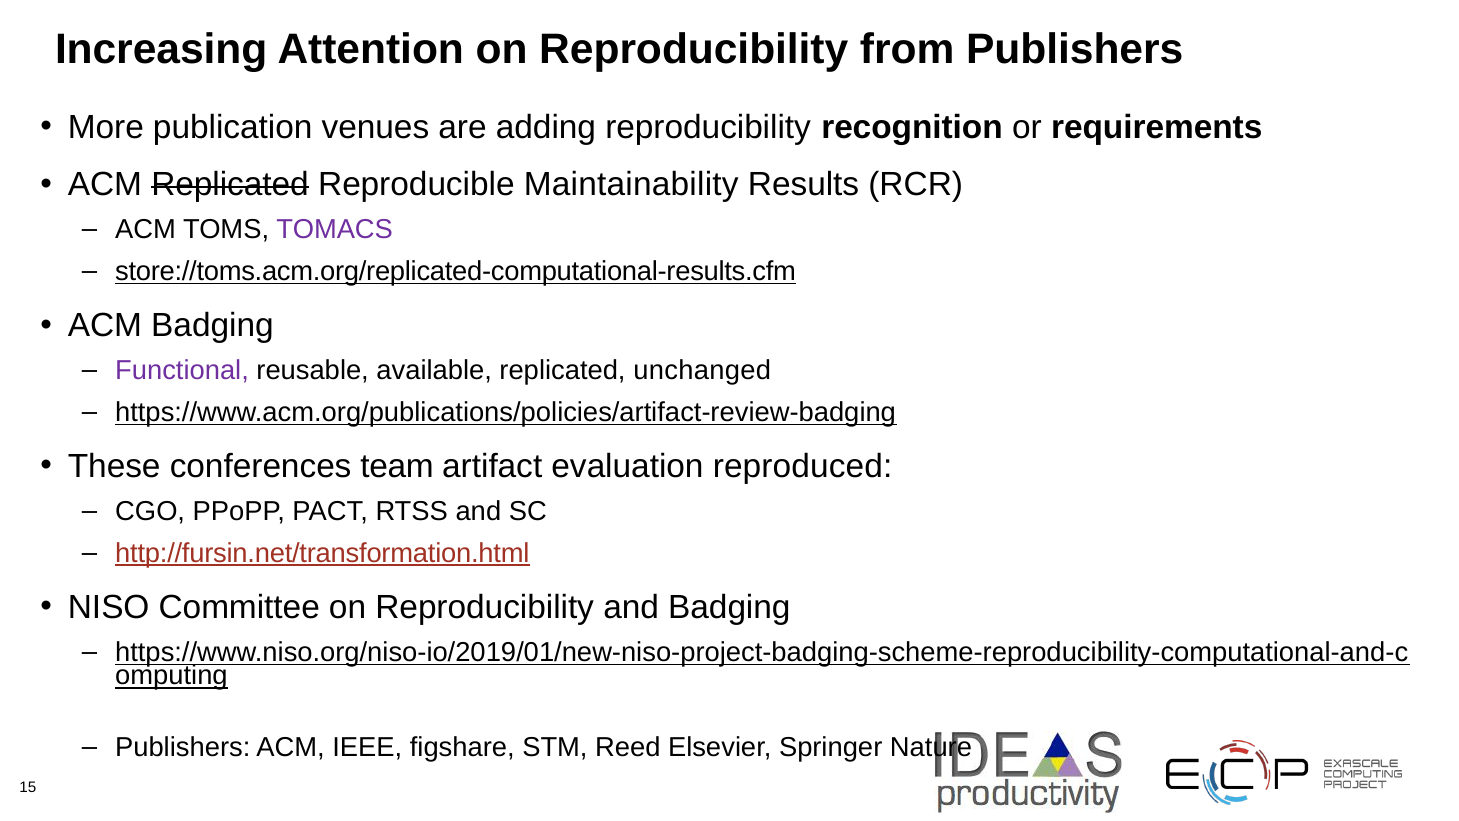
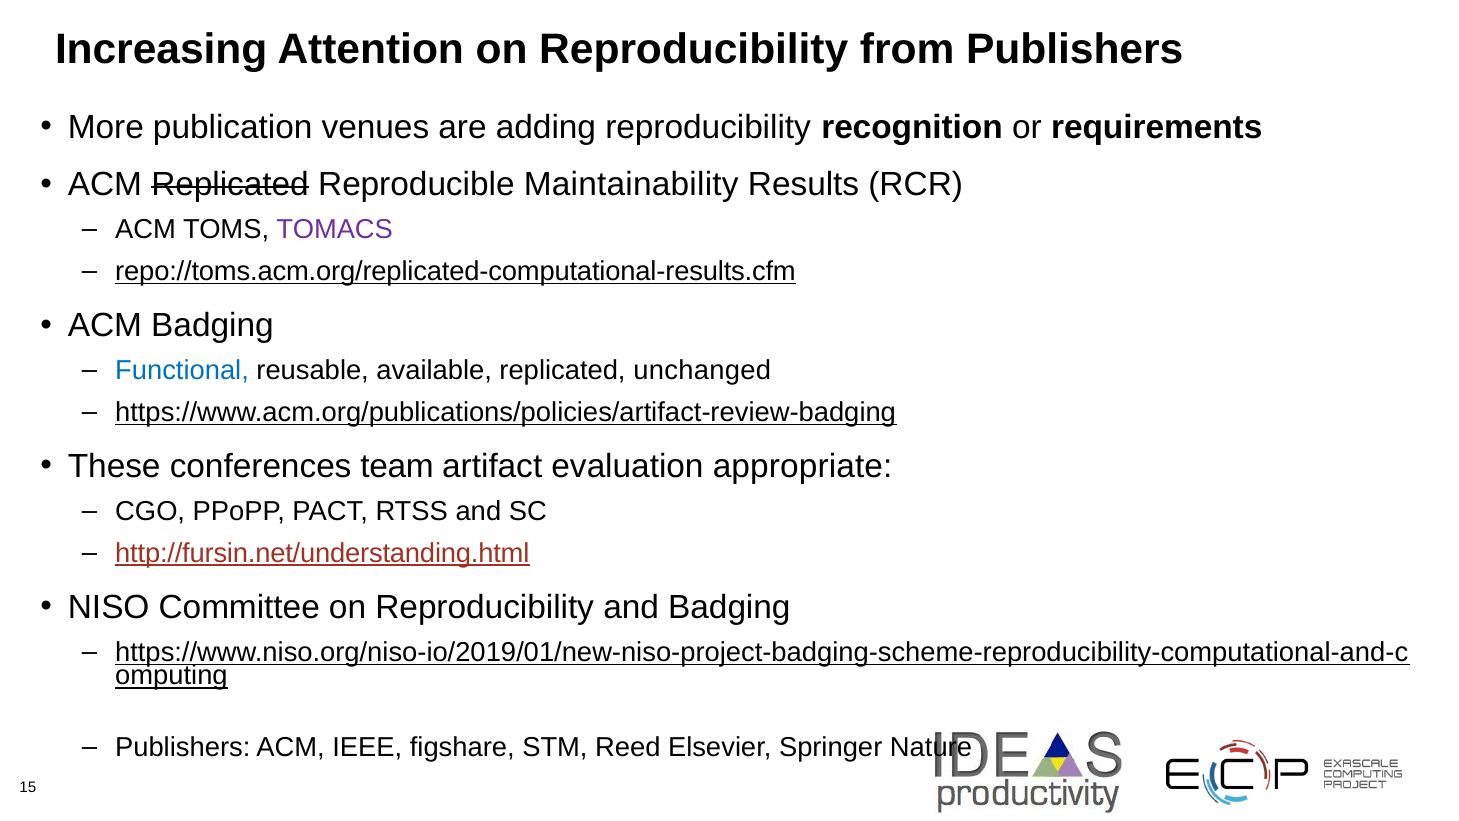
store://toms.acm.org/replicated-computational-results.cfm: store://toms.acm.org/replicated-computational-results.cfm -> repo://toms.acm.org/replicated-computational-results.cfm (456, 271)
Functional colour: purple -> blue (182, 370)
reproduced: reproduced -> appropriate (803, 466)
http://fursin.net/transformation.html: http://fursin.net/transformation.html -> http://fursin.net/understanding.html (322, 553)
